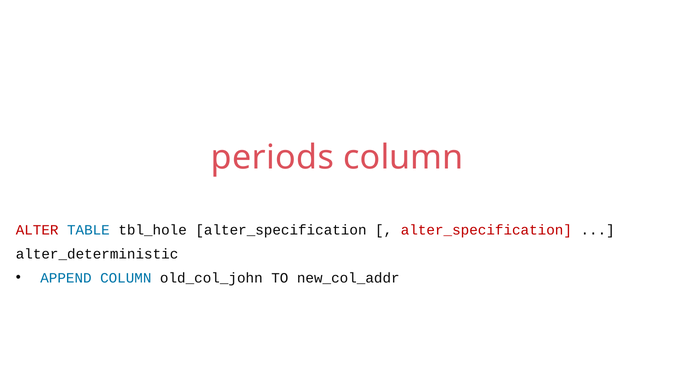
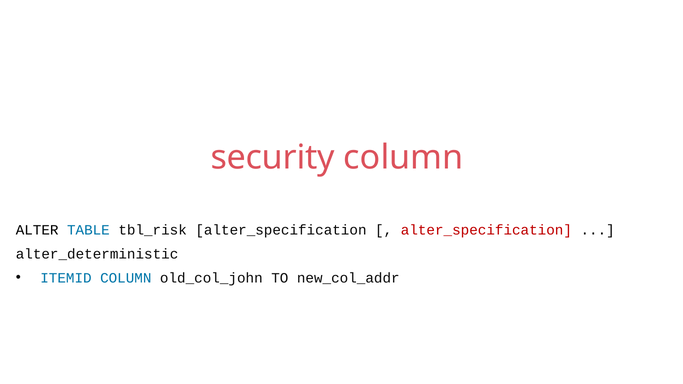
periods: periods -> security (273, 158)
ALTER colour: red -> black (37, 230)
tbl_hole: tbl_hole -> tbl_risk (153, 230)
APPEND: APPEND -> ITEMID (66, 278)
